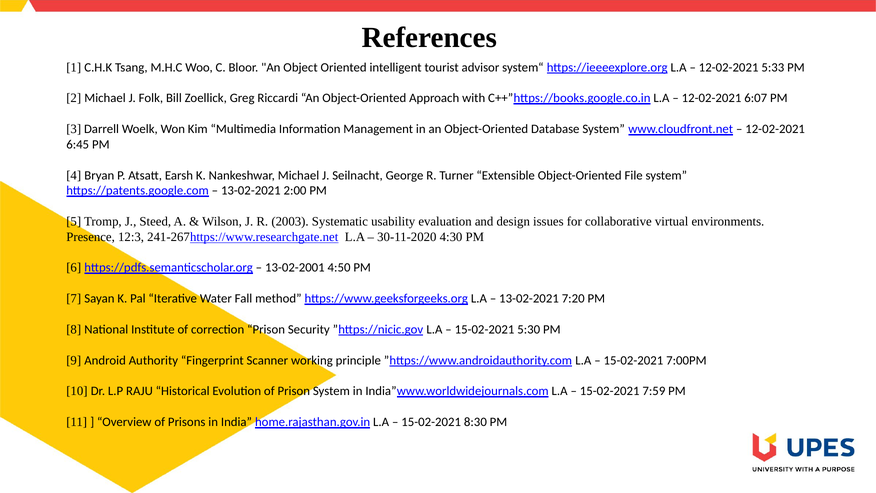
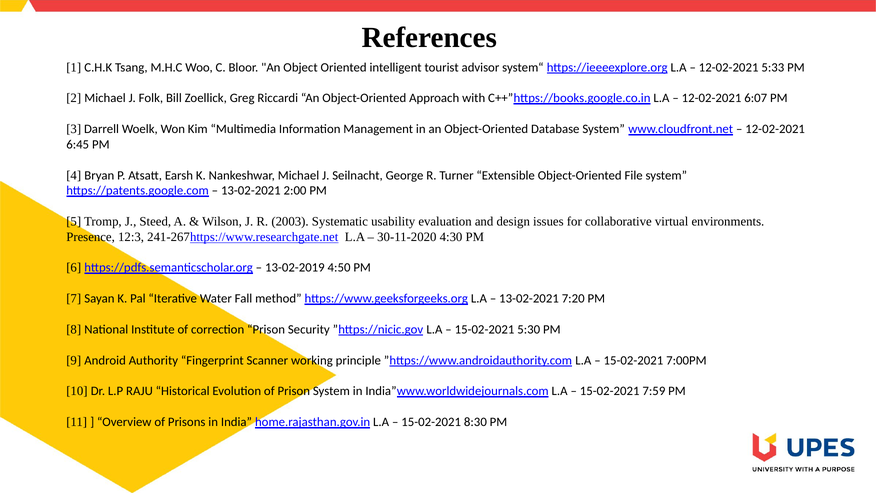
13-02-2001: 13-02-2001 -> 13-02-2019 (295, 268)
